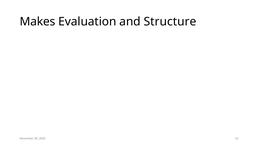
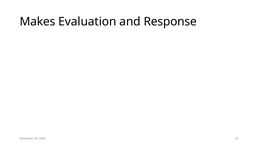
Structure: Structure -> Response (170, 22)
